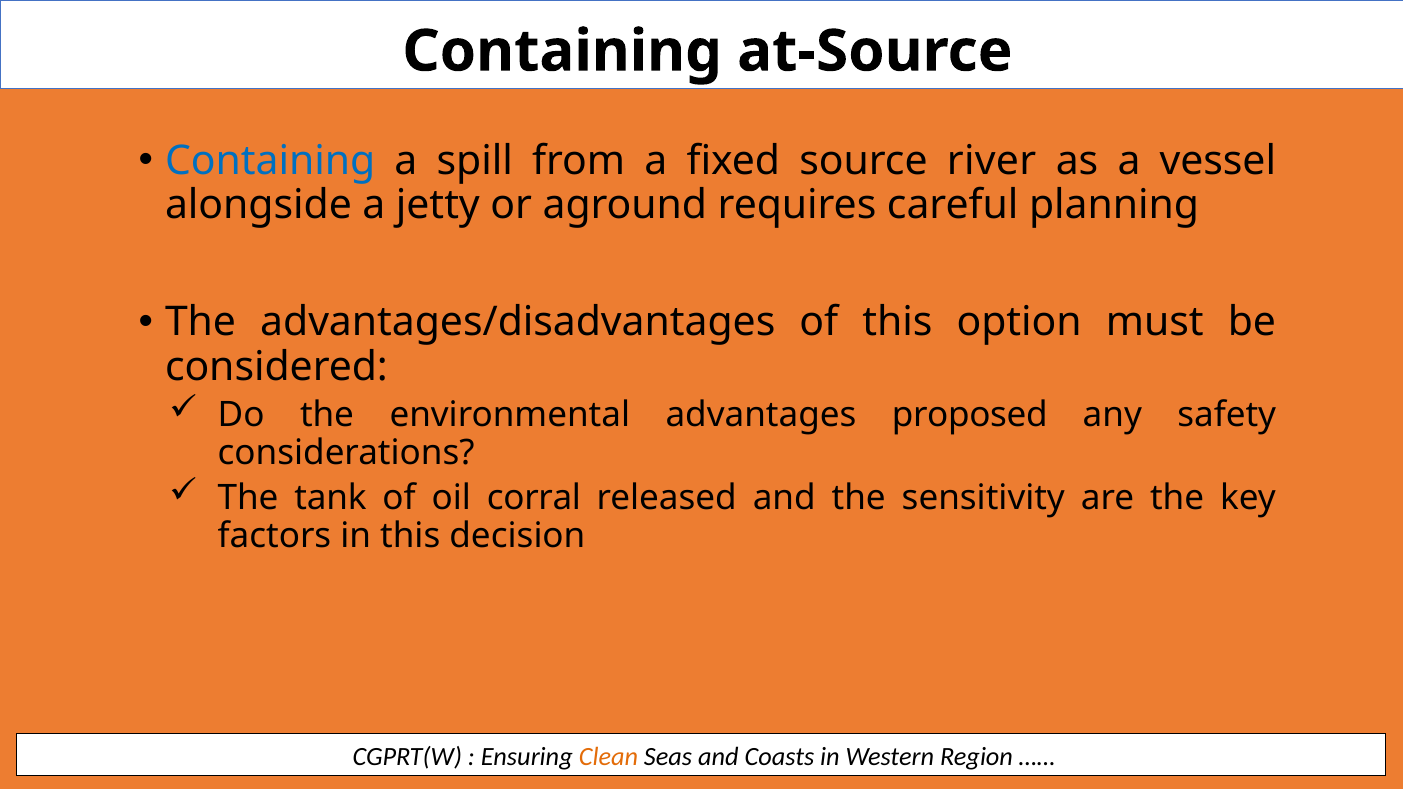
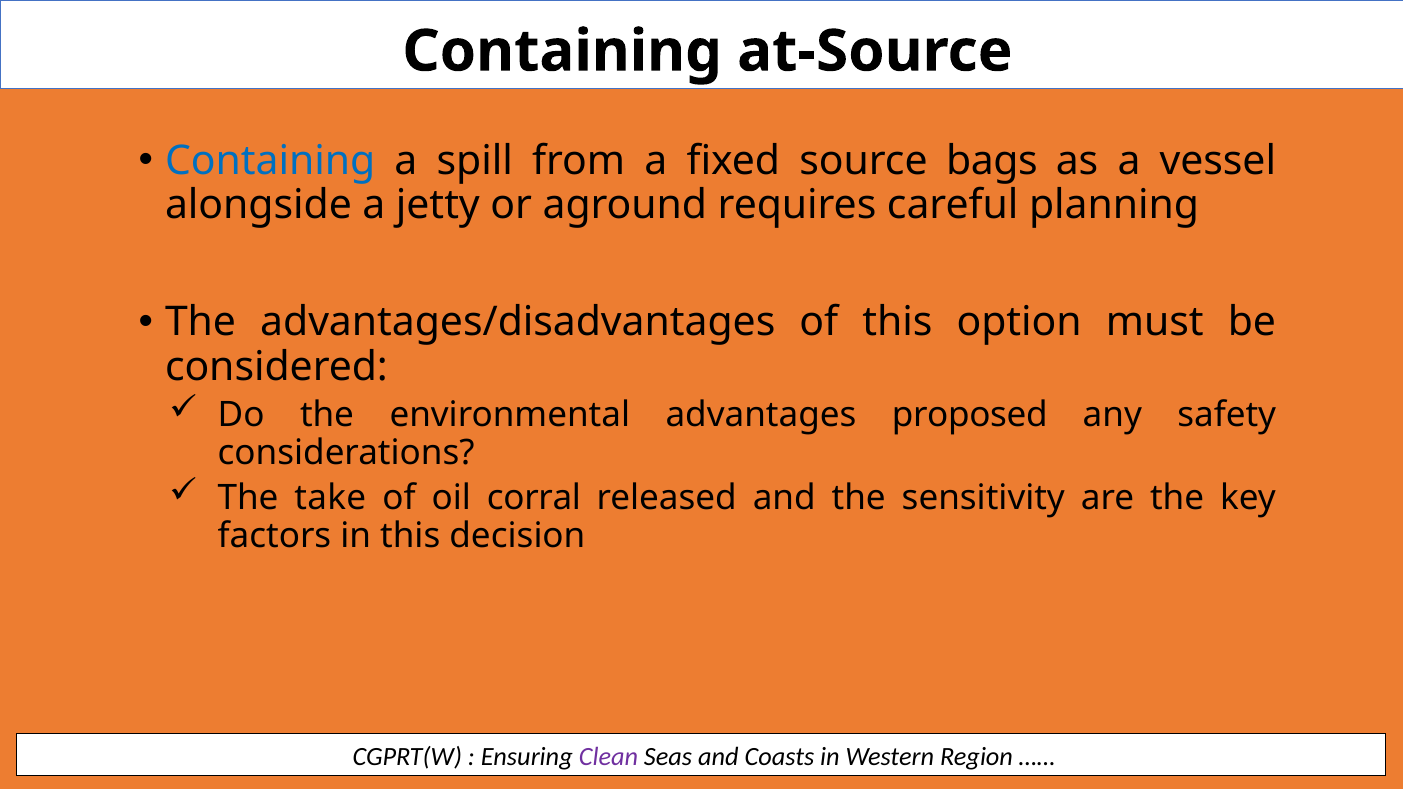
river: river -> bags (992, 161)
tank: tank -> take (330, 498)
Clean colour: orange -> purple (608, 757)
